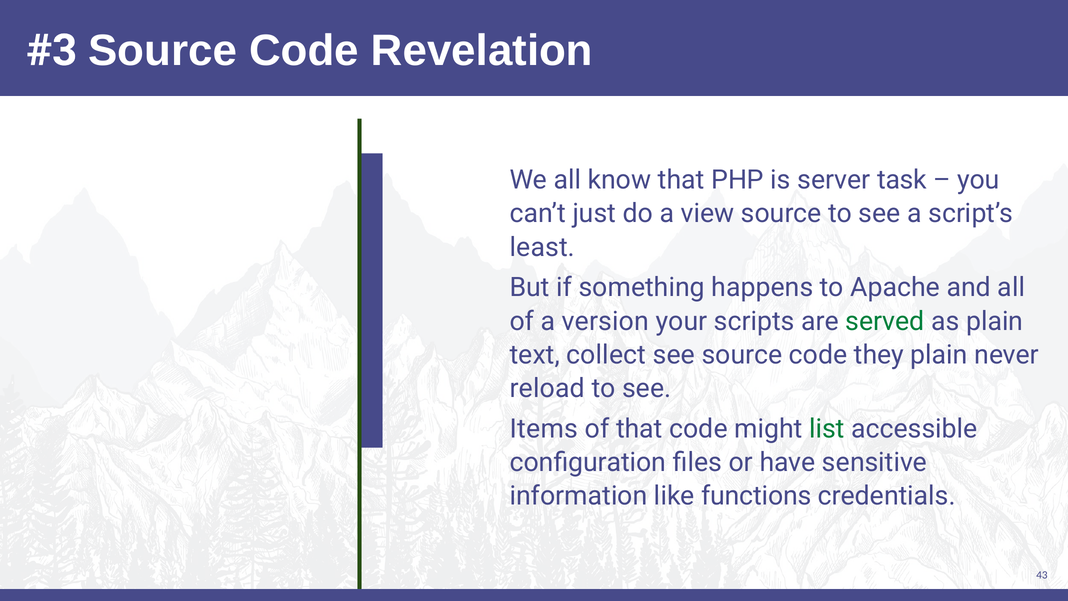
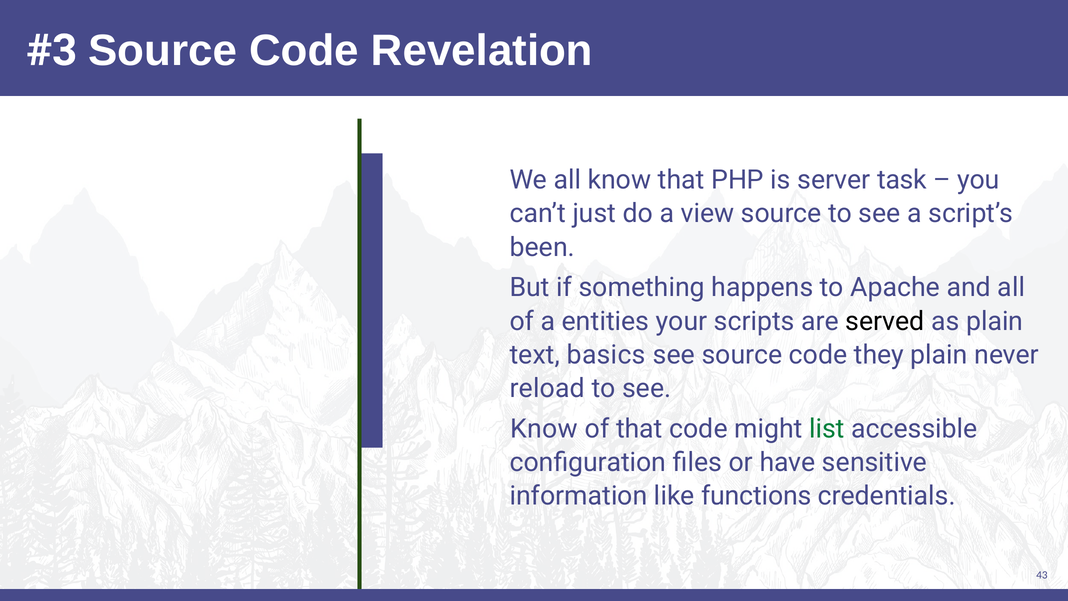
least: least -> been (542, 247)
version: version -> entities (606, 321)
served colour: green -> black (885, 321)
collect: collect -> basics (606, 355)
Items: Items -> Know (544, 429)
